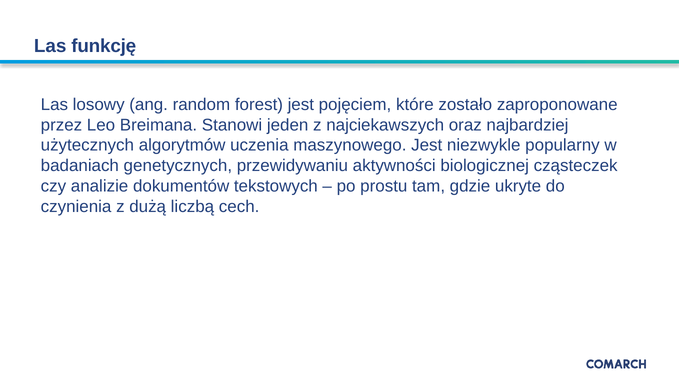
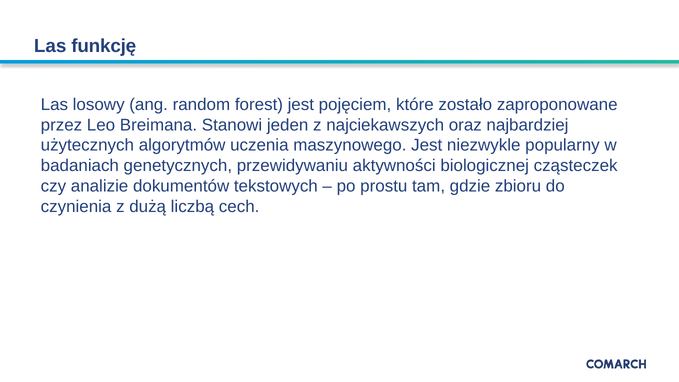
ukryte: ukryte -> zbioru (518, 186)
